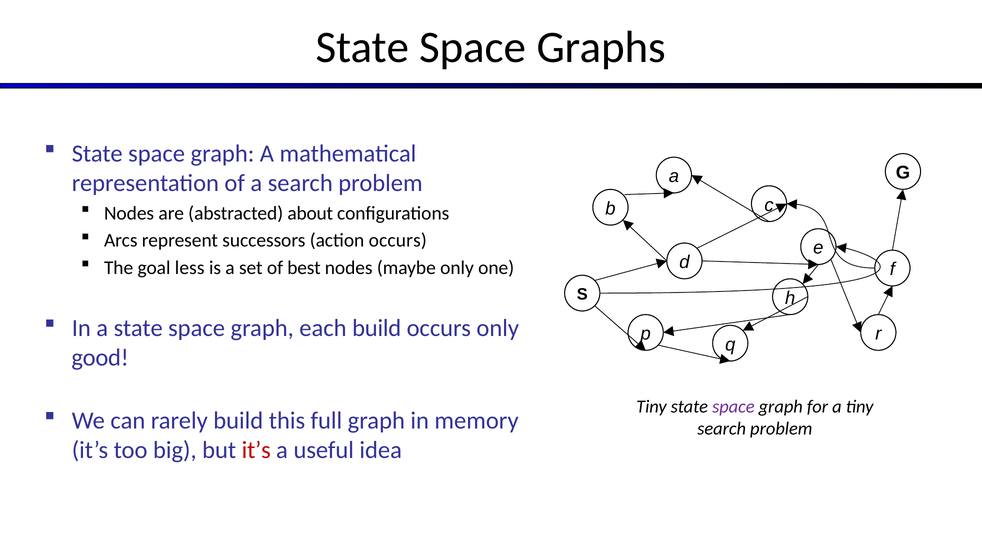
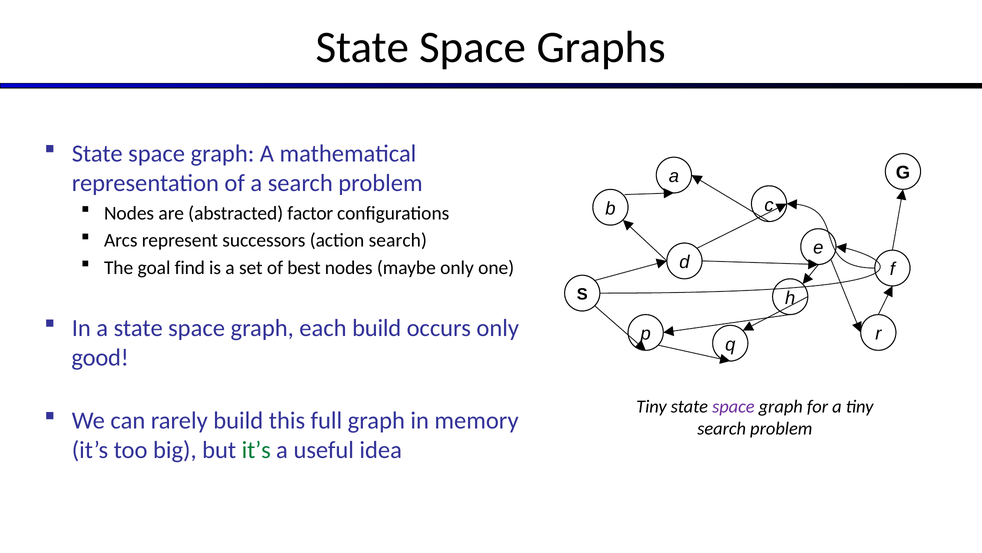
about: about -> factor (310, 213)
action occurs: occurs -> search (398, 240)
less: less -> find (190, 267)
it’s colour: red -> green (256, 450)
